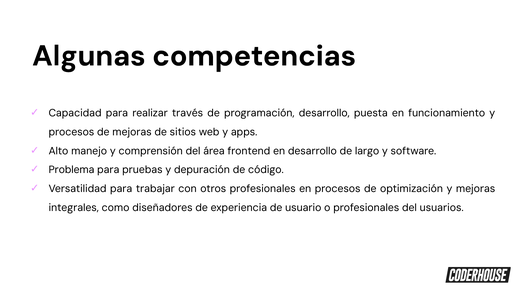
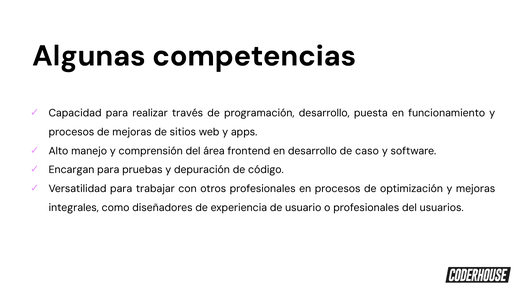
largo: largo -> caso (367, 151)
Problema: Problema -> Encargan (71, 170)
